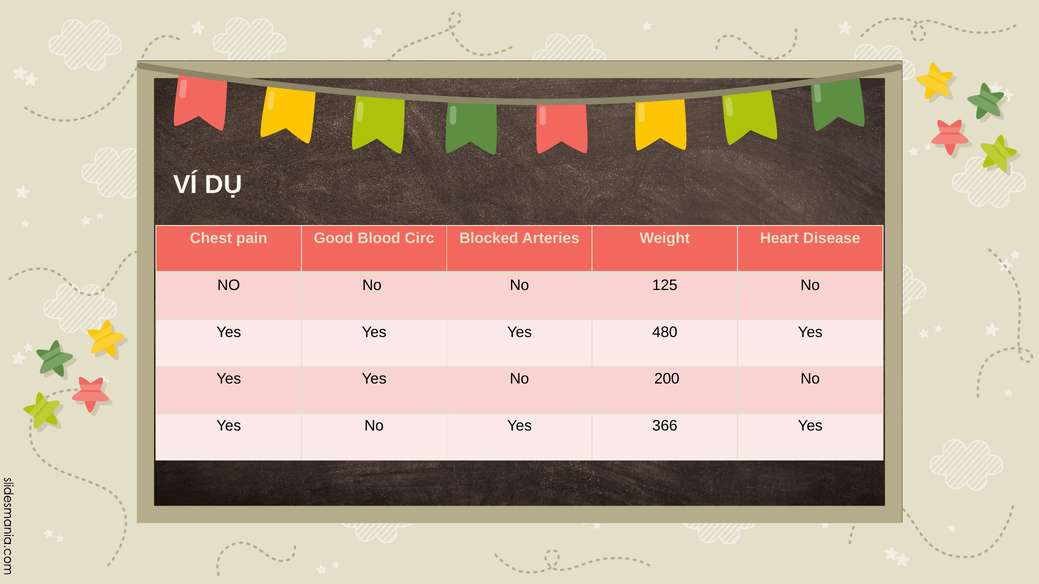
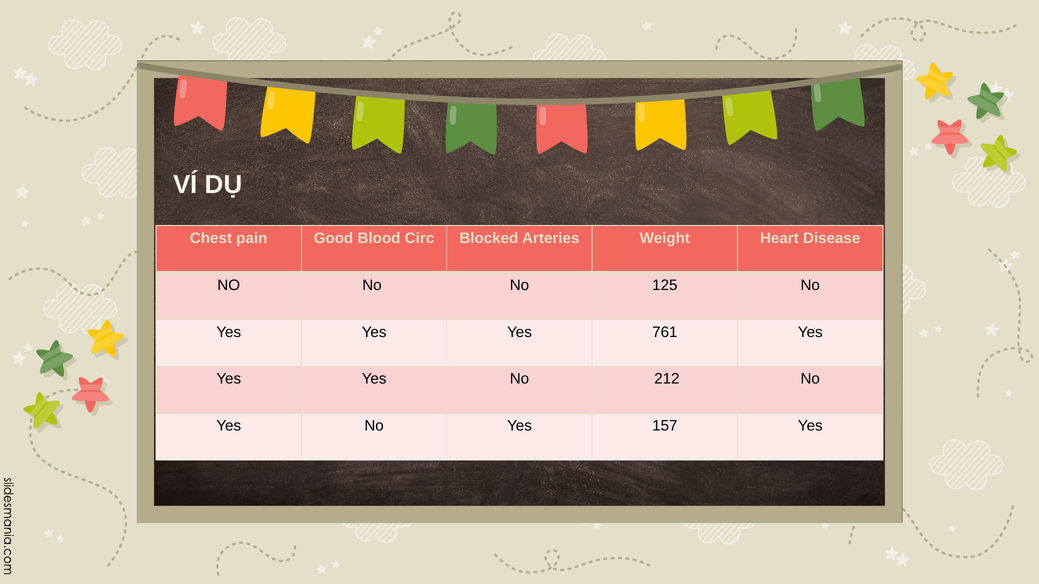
480: 480 -> 761 (665, 332)
200: 200 -> 212 (667, 379)
366: 366 -> 157 (665, 426)
